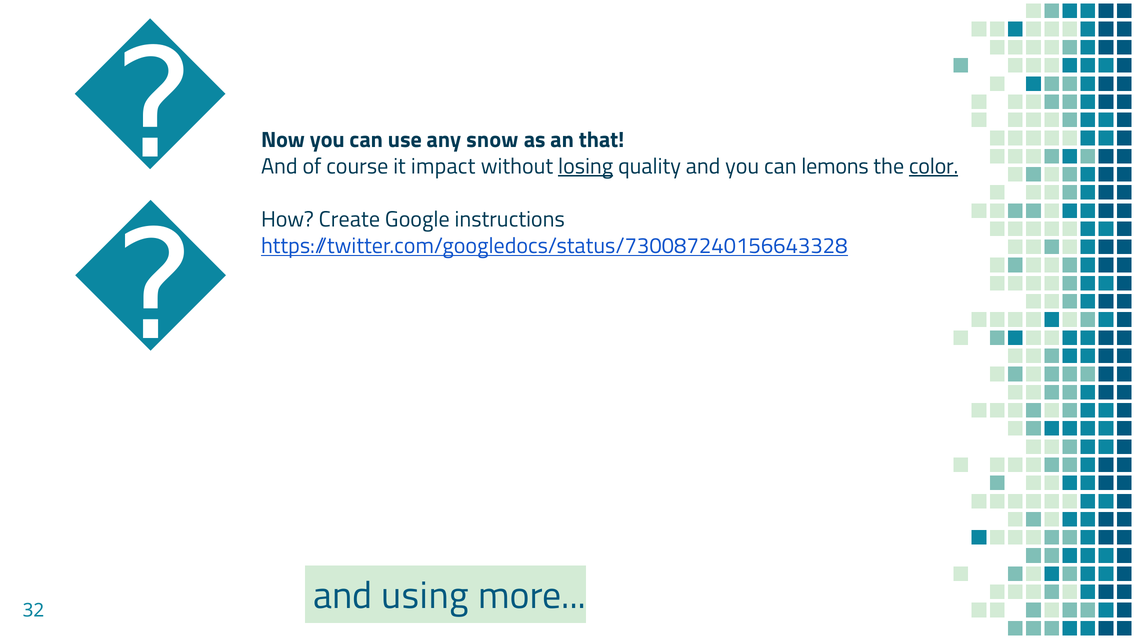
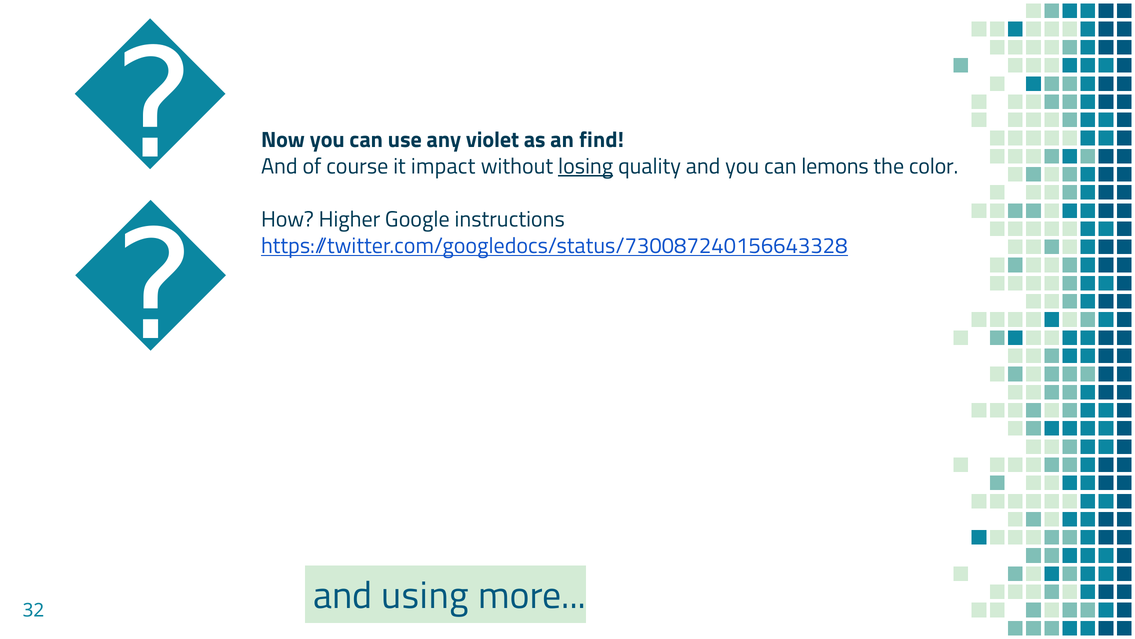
snow: snow -> violet (493, 140)
that: that -> find (601, 140)
color underline: present -> none (934, 166)
Create: Create -> Higher (349, 219)
